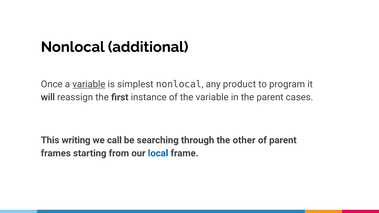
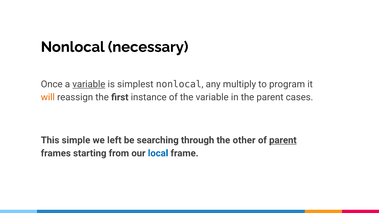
additional: additional -> necessary (148, 47)
product: product -> multiply (239, 84)
will colour: black -> orange (48, 97)
writing: writing -> simple (76, 140)
call: call -> left (114, 140)
parent underline: none -> present (283, 140)
